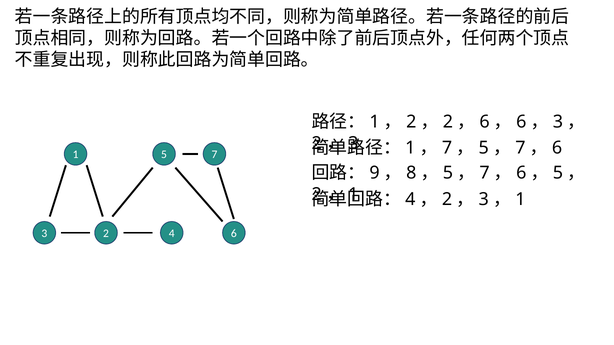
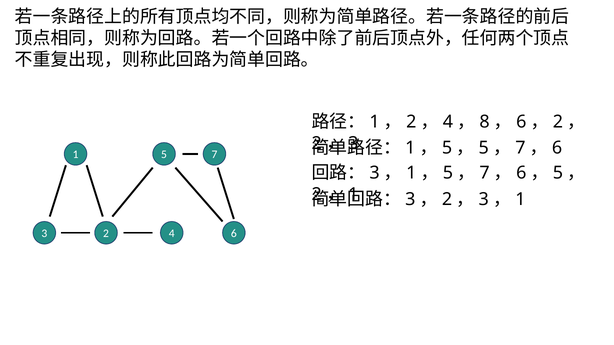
2: 2 -> 4 (448, 122)
6: 6 -> 8 (485, 122)
3: 3 -> 2 (558, 122)
7: 7 -> 5 (447, 148)
9: 9 -> 3 (375, 173)
8: 8 -> 1 (411, 173)
4: 4 -> 3 (410, 199)
